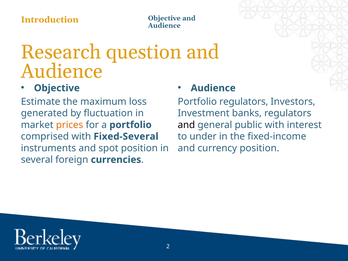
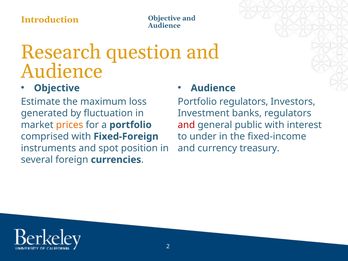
and colour: black -> red (186, 125)
Fixed-Several: Fixed-Several -> Fixed-Foreign (126, 136)
currency position: position -> treasury (260, 148)
